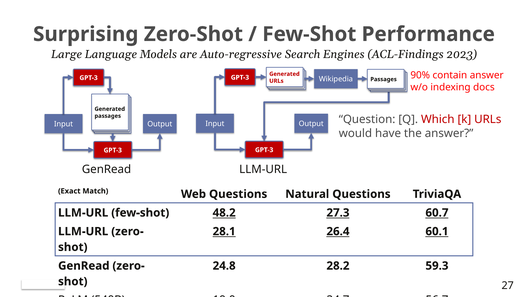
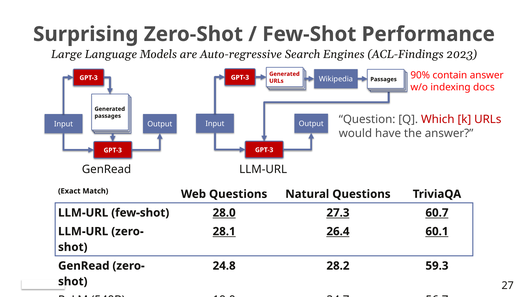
48.2: 48.2 -> 28.0 (224, 213)
